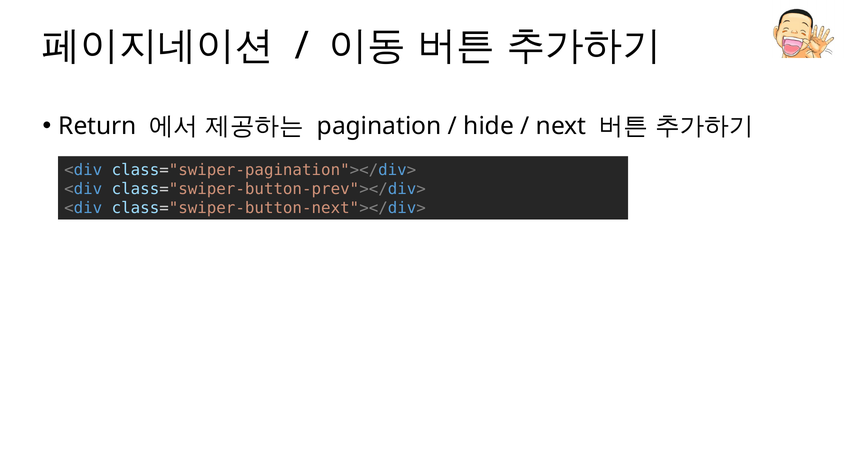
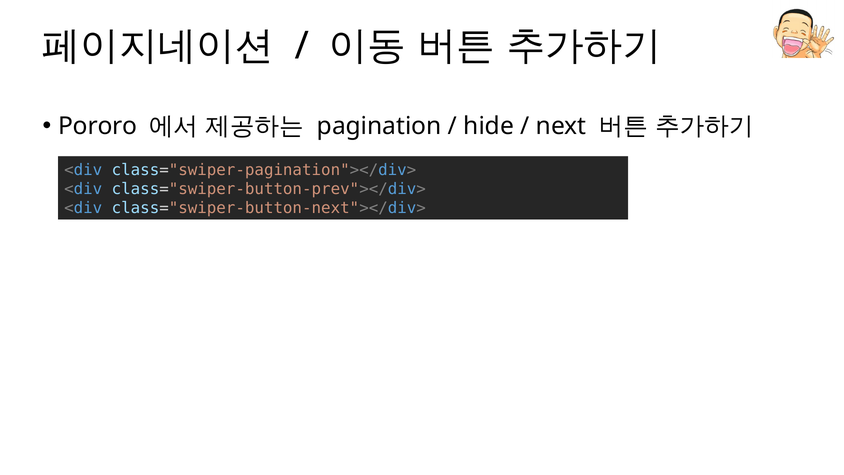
Return: Return -> Pororo (98, 126)
